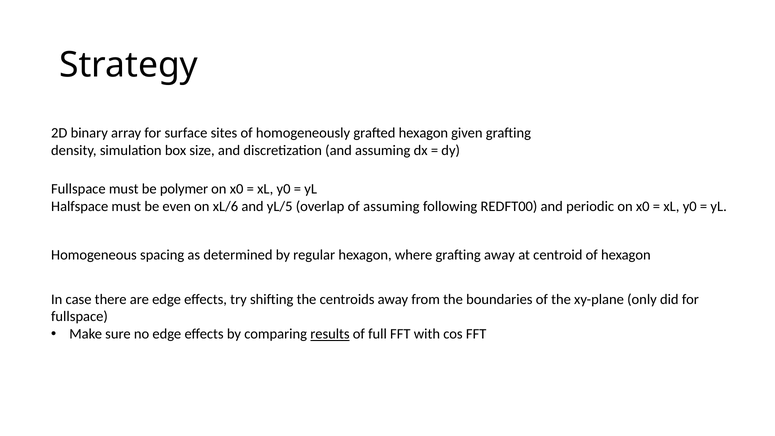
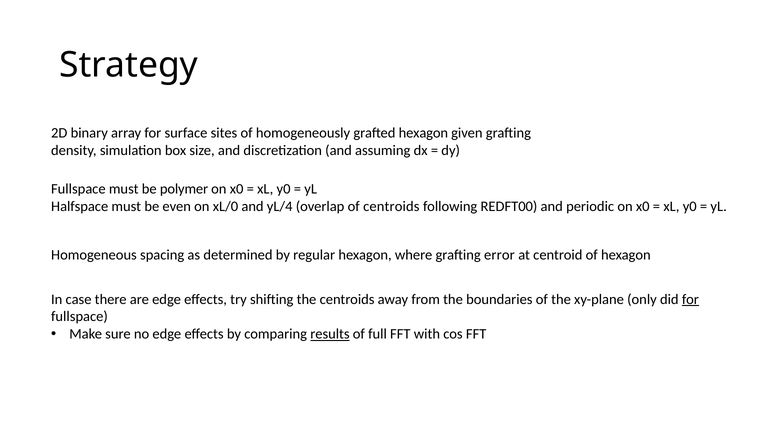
xL/6: xL/6 -> xL/0 (225, 207)
yL/5: yL/5 -> yL/4 (280, 207)
of assuming: assuming -> centroids (391, 207)
grafting away: away -> error (499, 255)
for underline: none -> present (690, 299)
